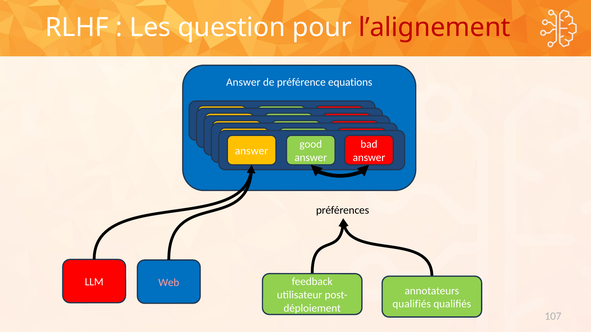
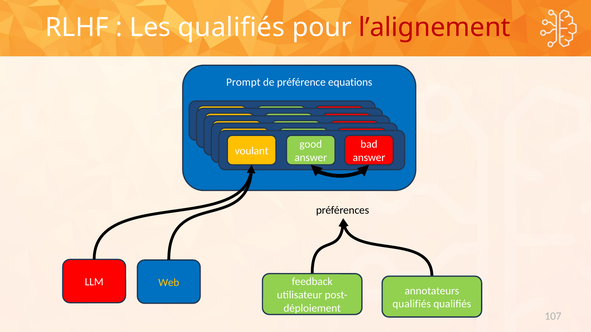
Les question: question -> qualifiés (231, 27)
Answer: Answer -> Prompt (243, 82)
answer: answer -> voulant (252, 151)
Web colour: pink -> yellow (169, 283)
